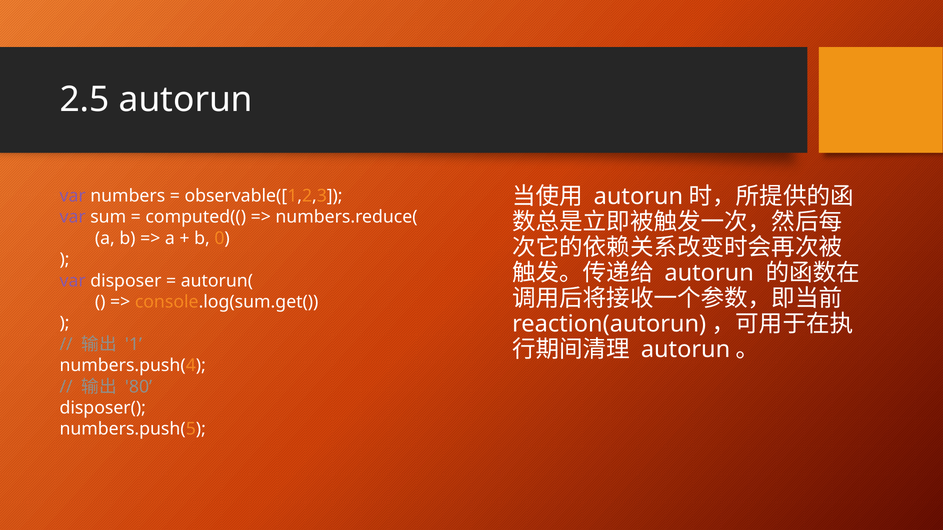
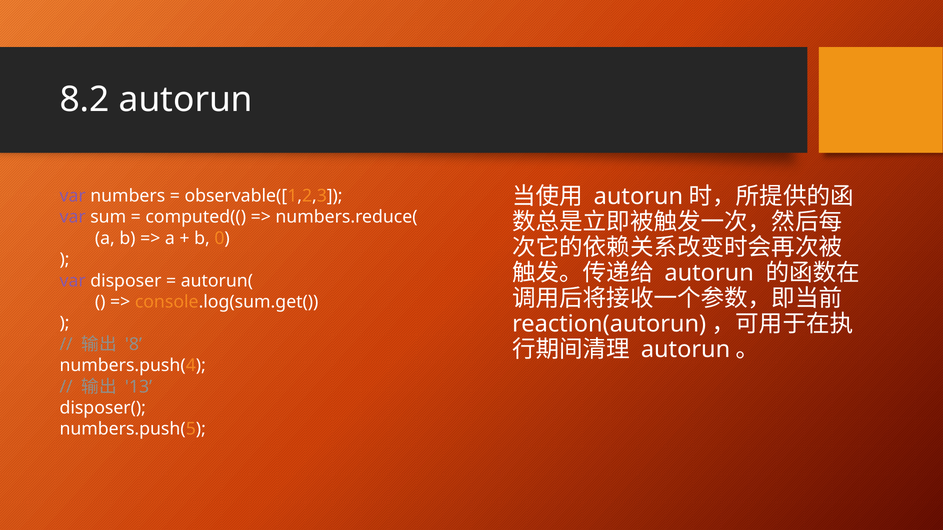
2.5: 2.5 -> 8.2 (85, 100)
1: 1 -> 8 (134, 345)
80: 80 -> 13 (139, 387)
